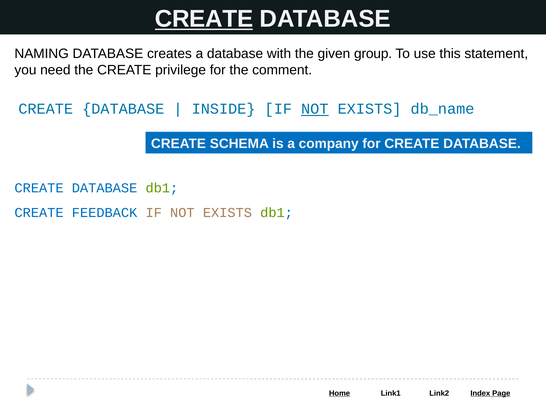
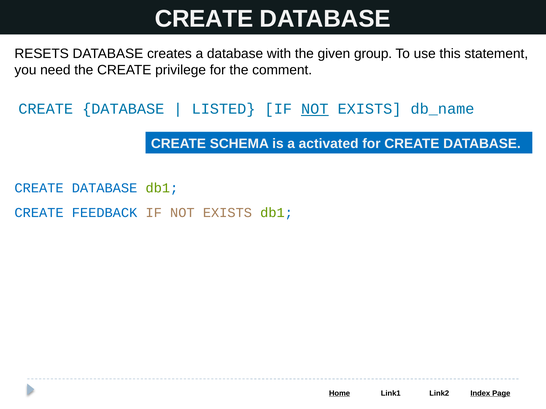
CREATE underline: present -> none (204, 19)
NAMING: NAMING -> RESETS (42, 54)
INSIDE: INSIDE -> LISTED (224, 109)
company: company -> activated (329, 144)
